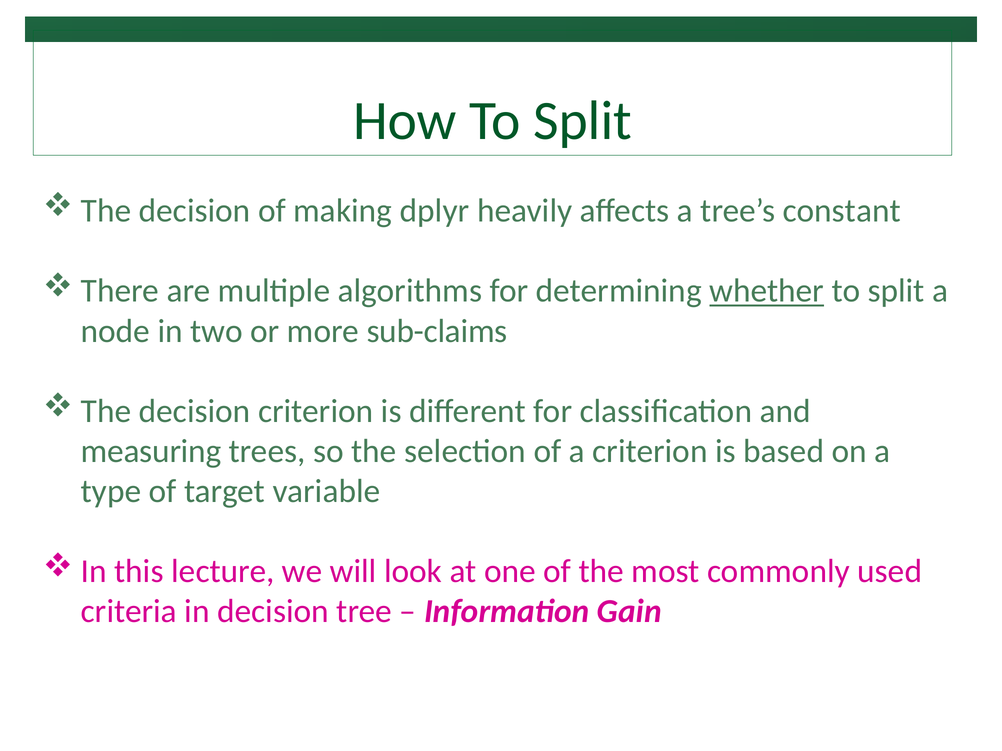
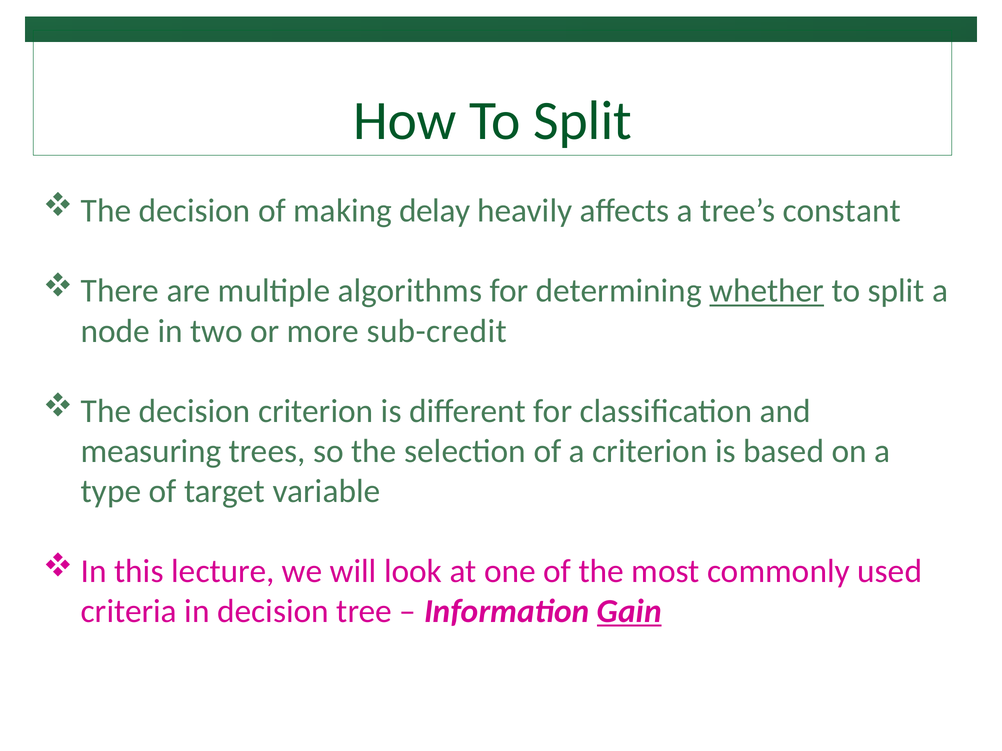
dplyr: dplyr -> delay (435, 211)
sub-claims: sub-claims -> sub-credit (437, 331)
Gain underline: none -> present (629, 612)
